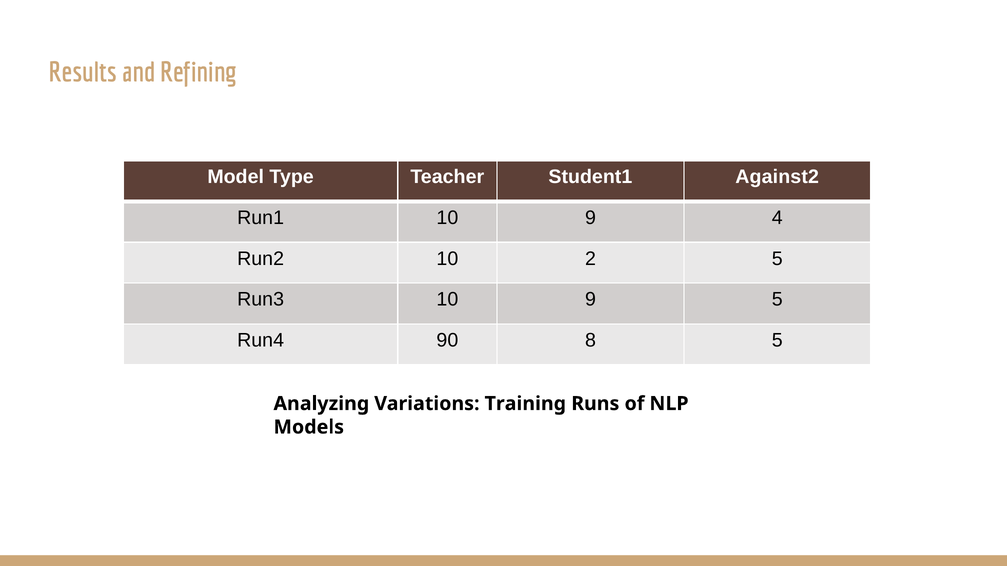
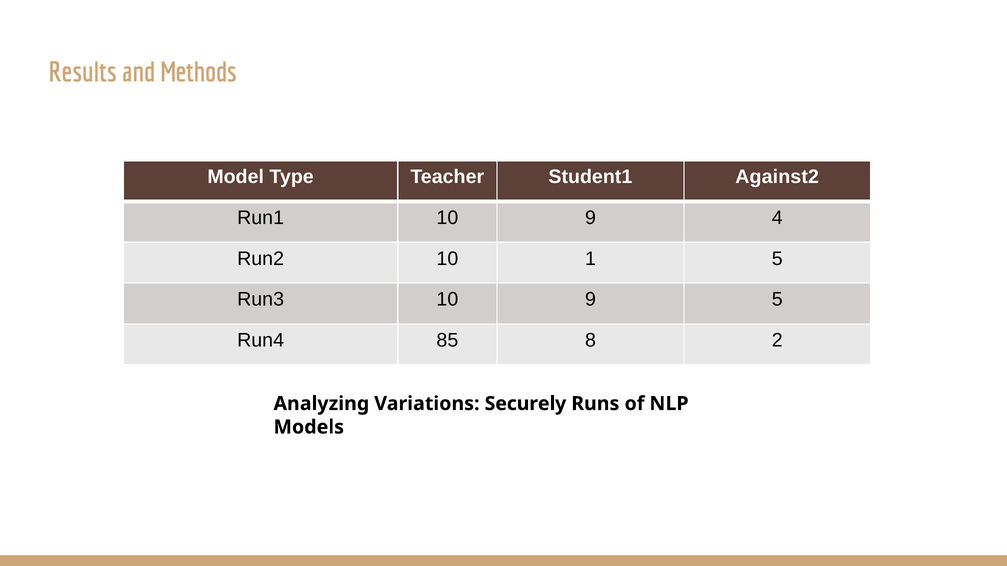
Refining: Refining -> Methods (199, 73)
2: 2 -> 1 (590, 259)
90: 90 -> 85 (447, 341)
8 5: 5 -> 2 (777, 341)
Training: Training -> Securely (525, 404)
